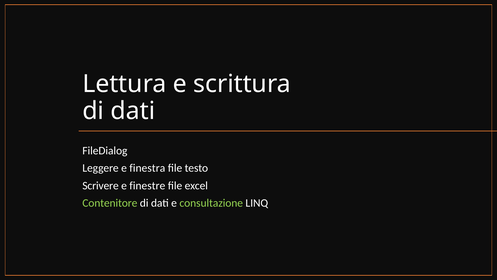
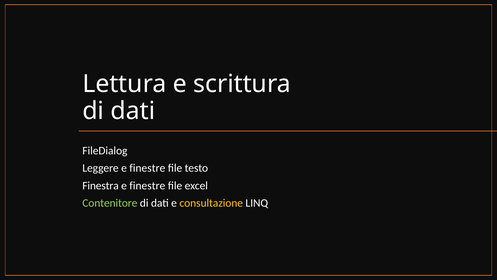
Leggere e finestra: finestra -> finestre (147, 168)
Scrivere: Scrivere -> Finestra (101, 185)
consultazione colour: light green -> yellow (211, 203)
